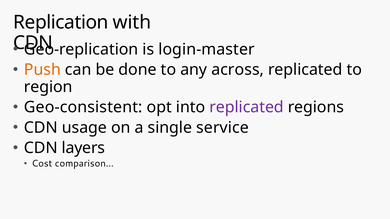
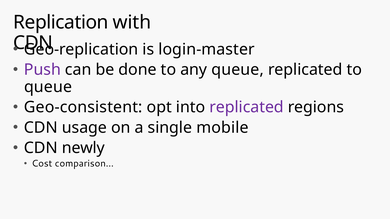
Push colour: orange -> purple (42, 70)
any across: across -> queue (238, 70)
region: region -> queue (48, 87)
service: service -> mobile (222, 128)
layers: layers -> newly (83, 148)
